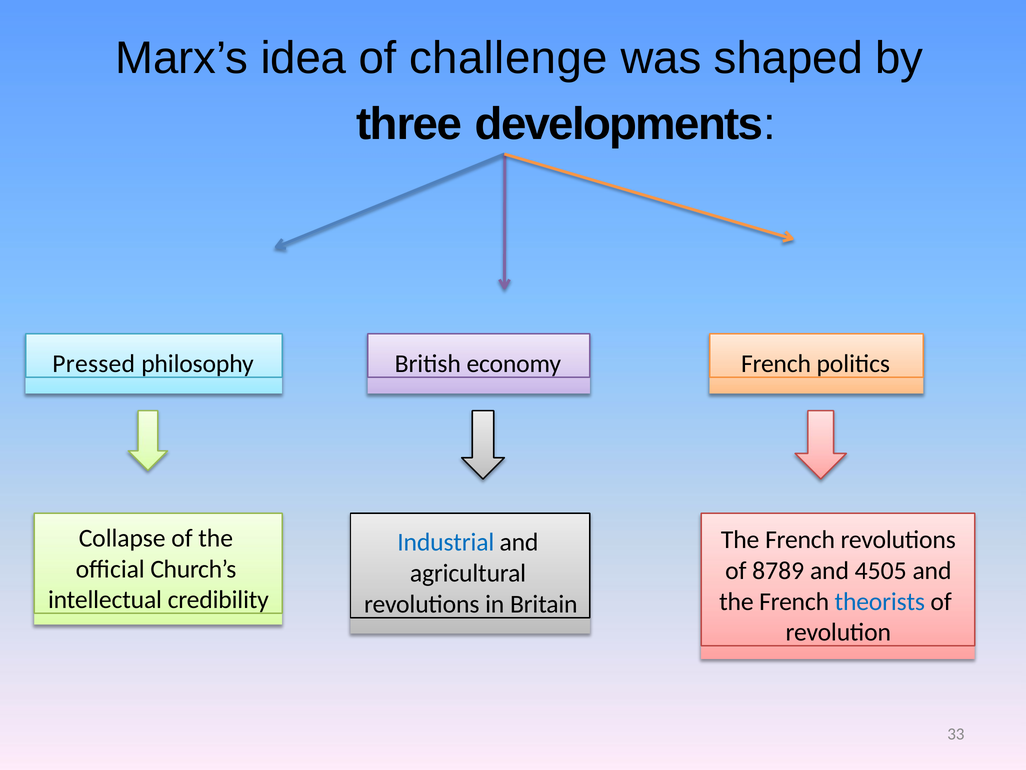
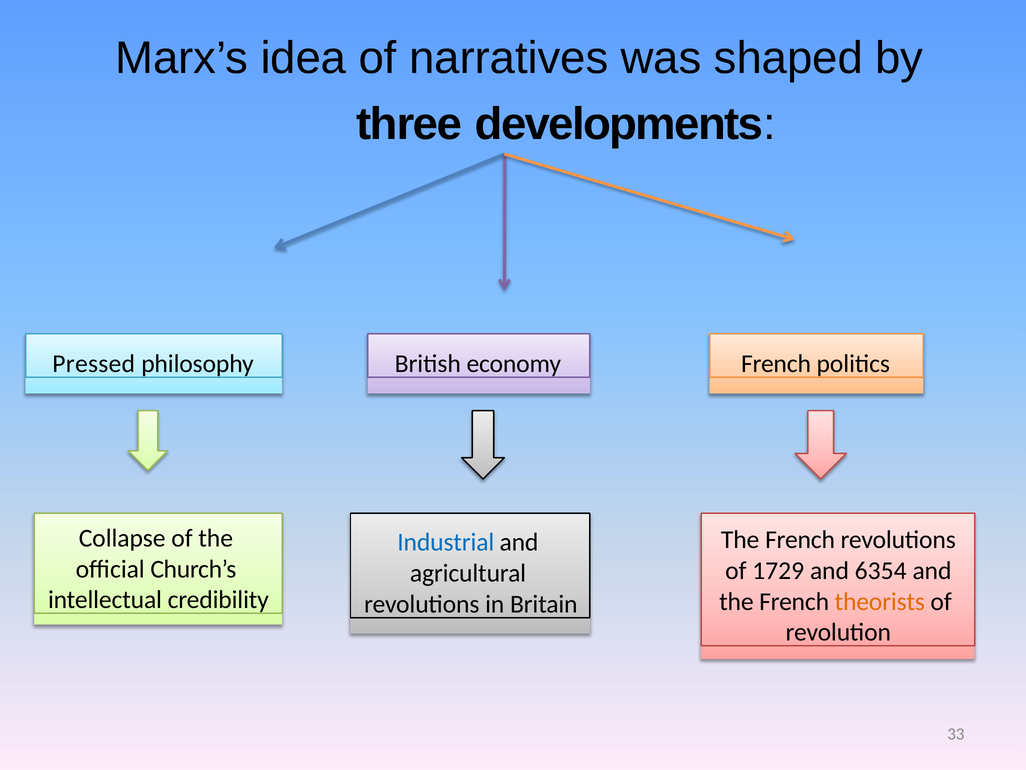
challenge: challenge -> narratives (509, 58)
8789: 8789 -> 1729 (778, 570)
4505: 4505 -> 6354 (881, 570)
theorists colour: blue -> orange (880, 601)
